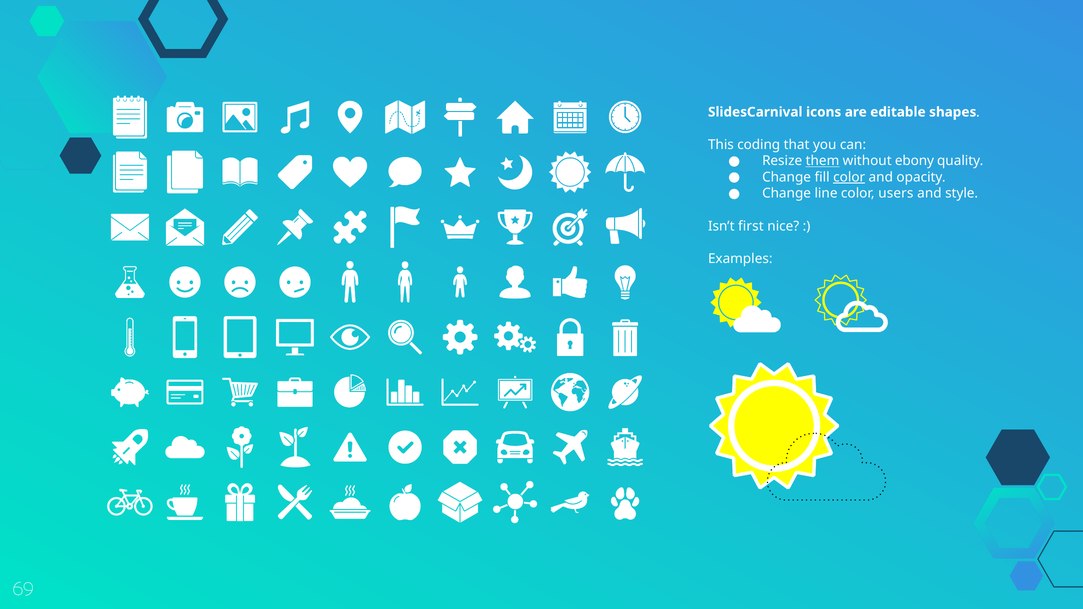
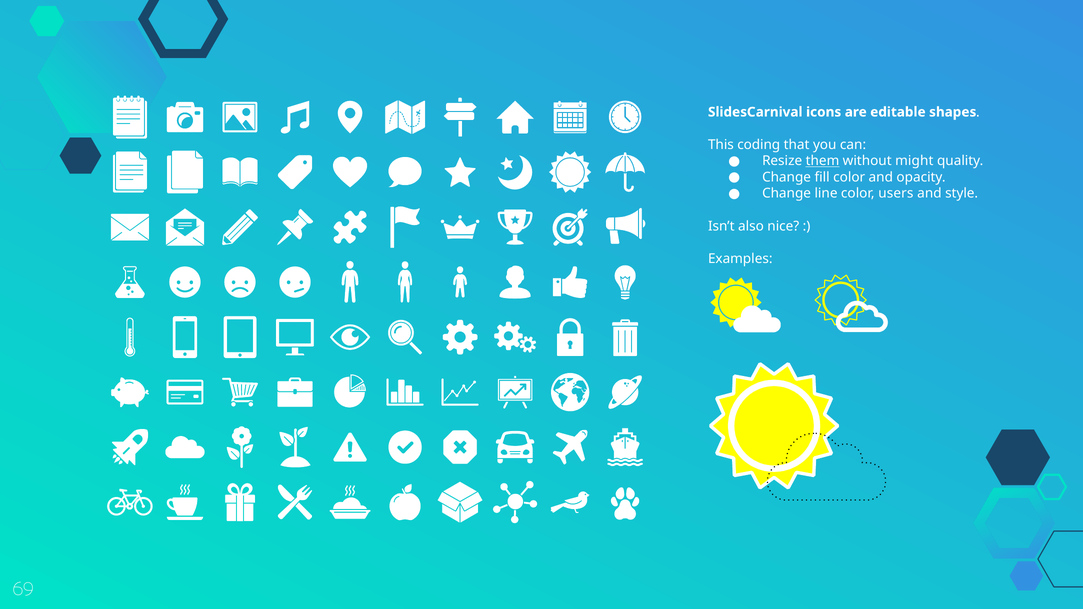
ebony: ebony -> might (914, 161)
color underline: present -> none (849, 177)
first: first -> also (751, 226)
